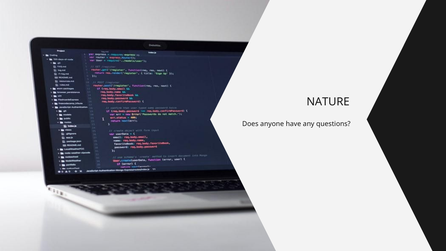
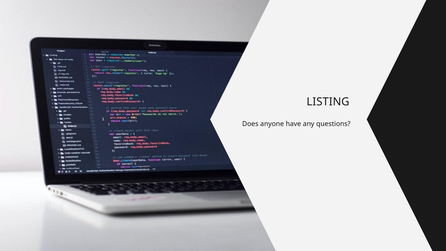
NATURE: NATURE -> LISTING (328, 102)
